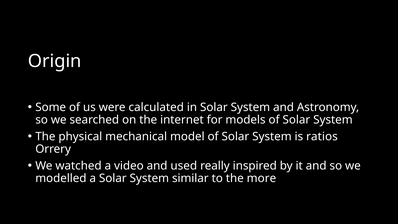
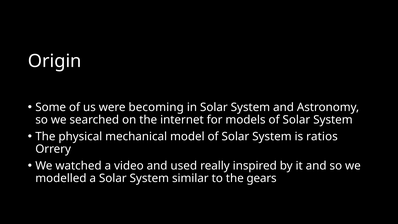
calculated: calculated -> becoming (156, 107)
more: more -> gears (262, 178)
